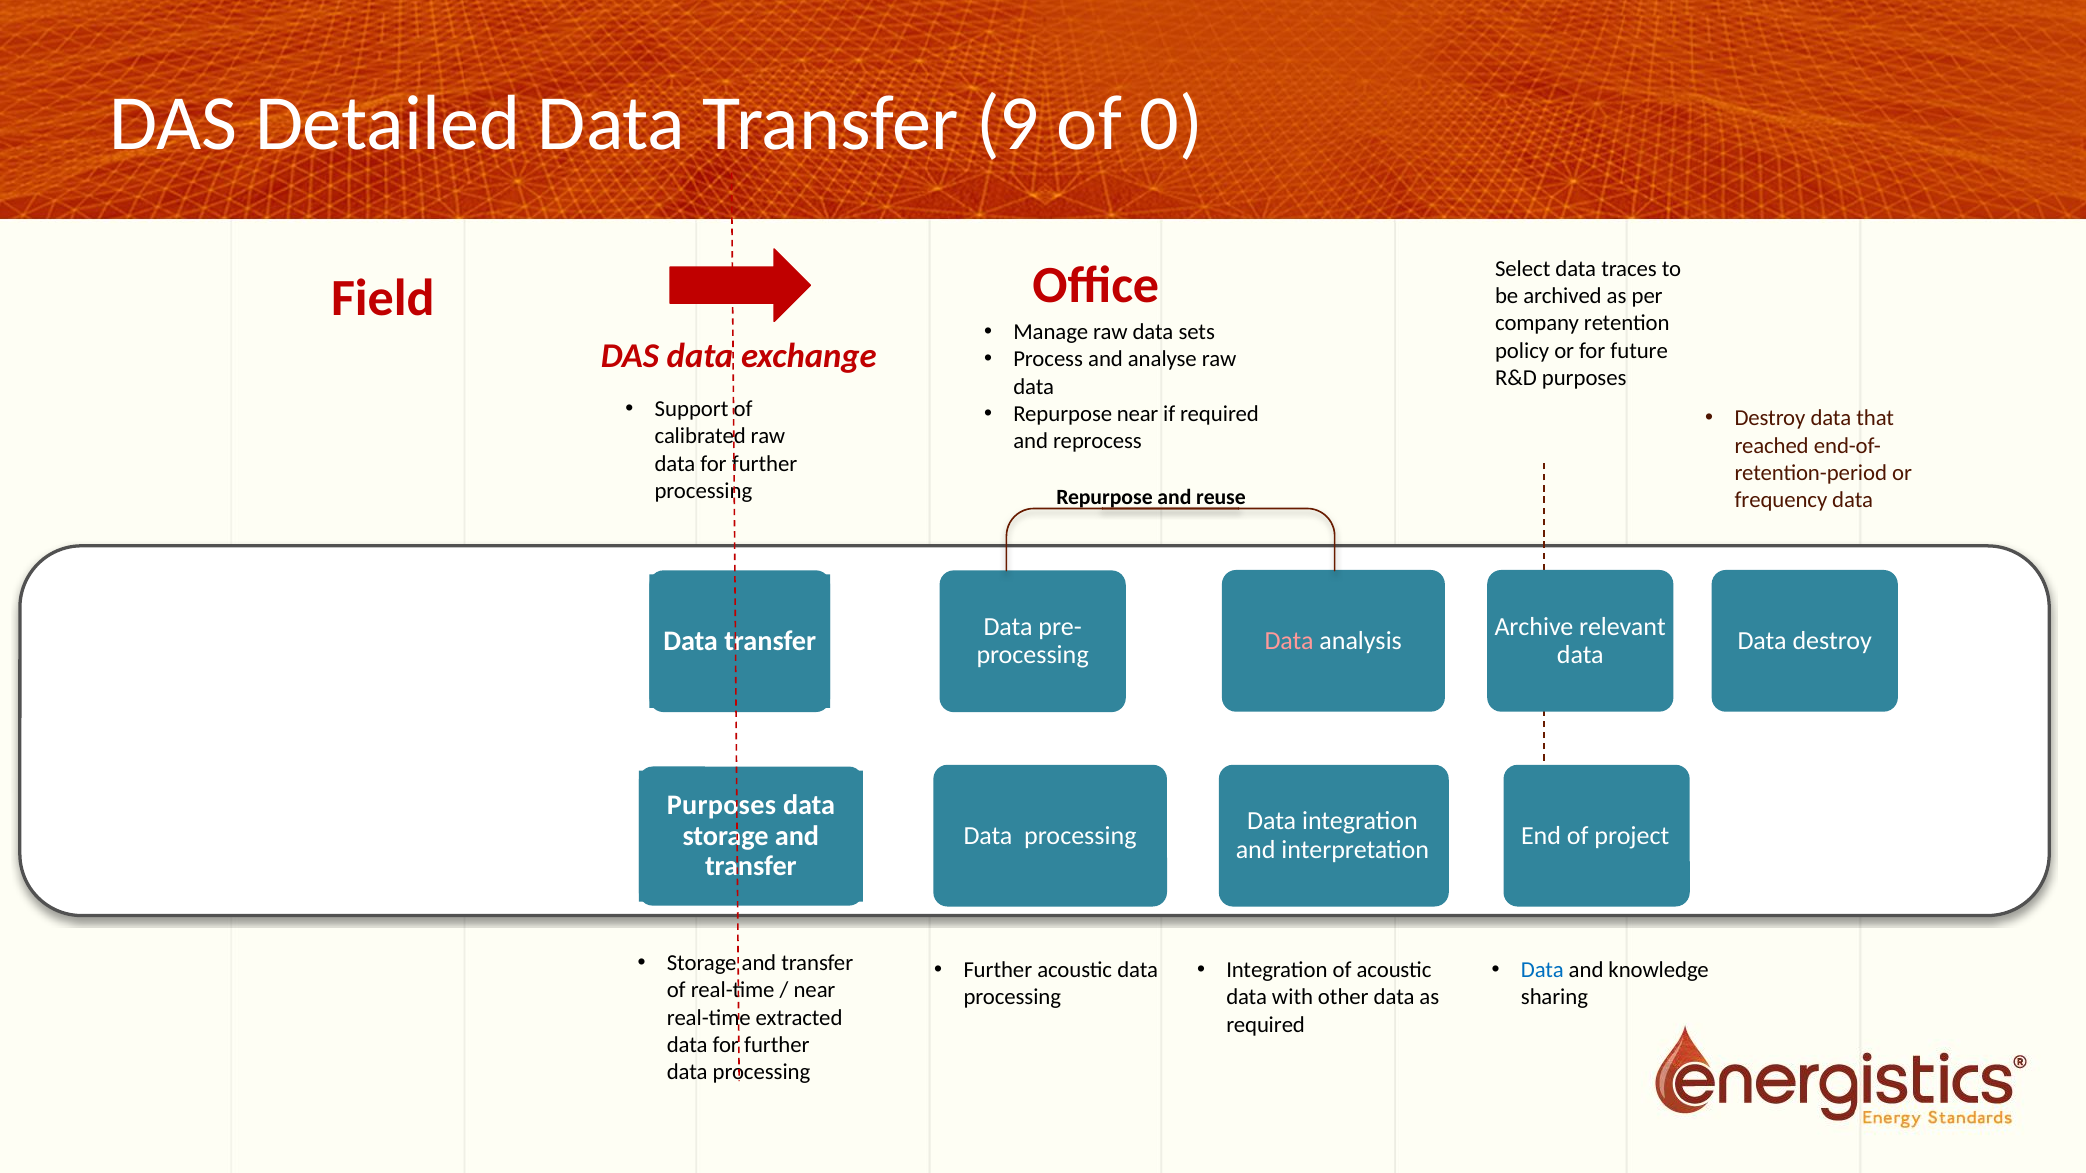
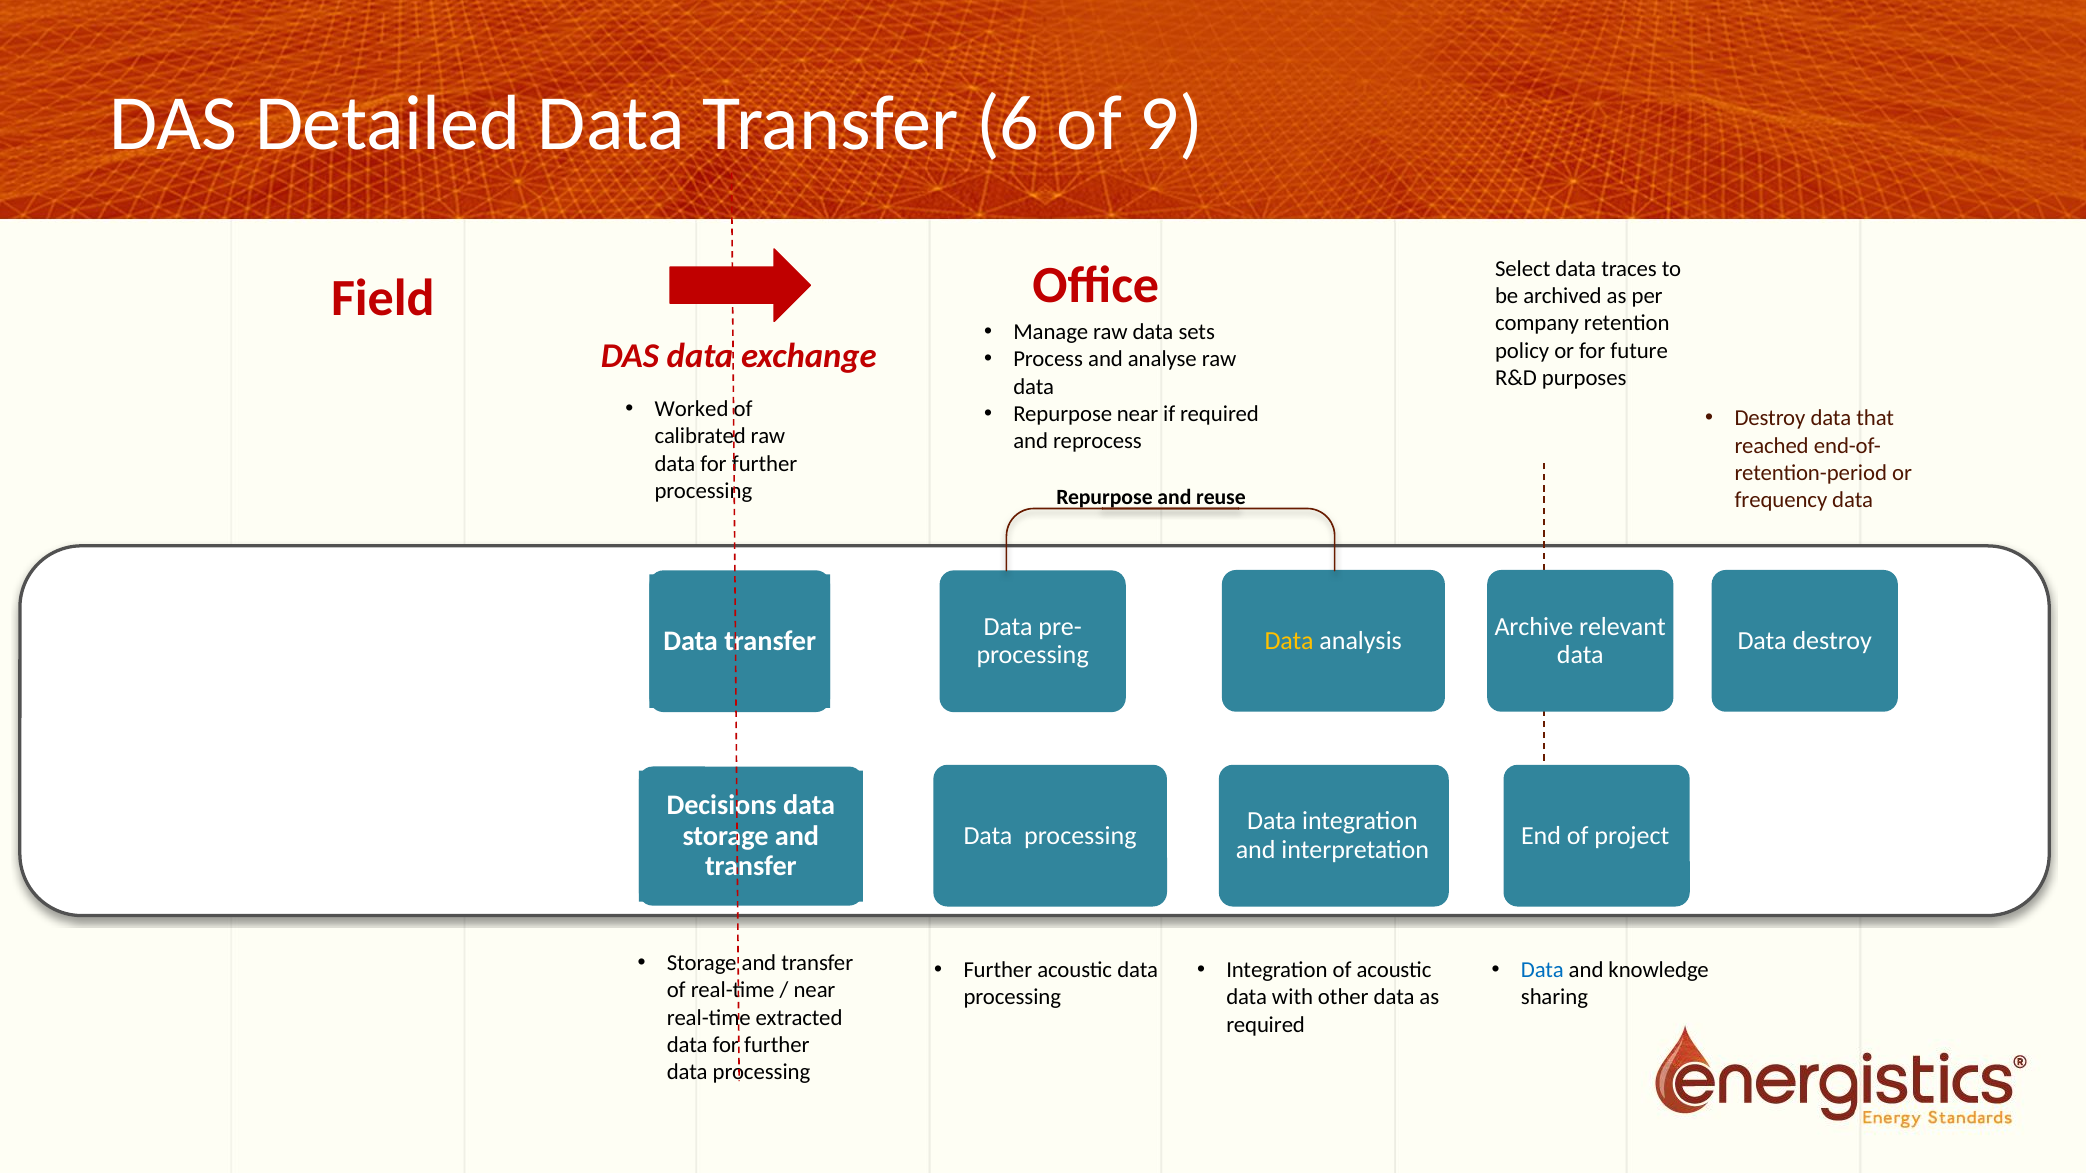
9: 9 -> 6 (1008, 124)
0: 0 -> 9 (1171, 124)
Support: Support -> Worked (692, 409)
Data colour: pink -> yellow (1289, 641)
Purposes: Purposes -> Decisions (722, 806)
